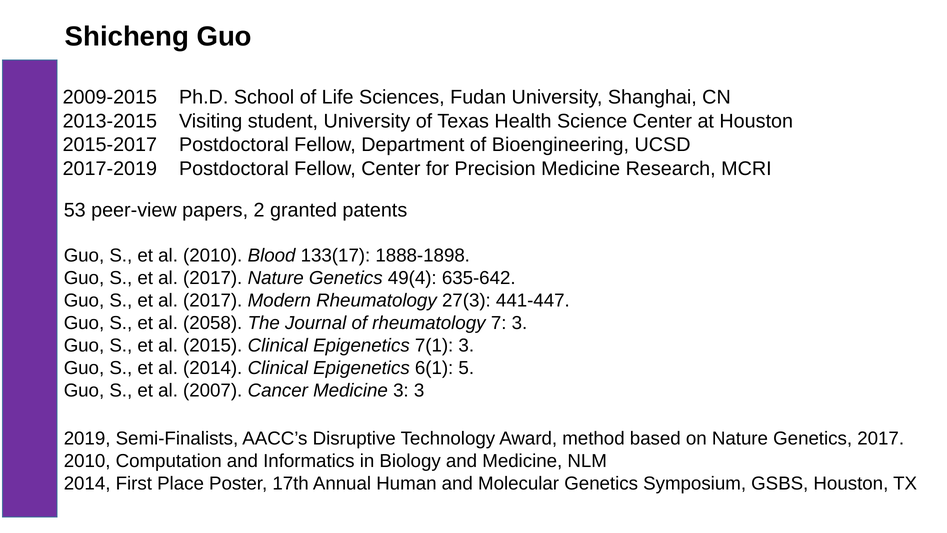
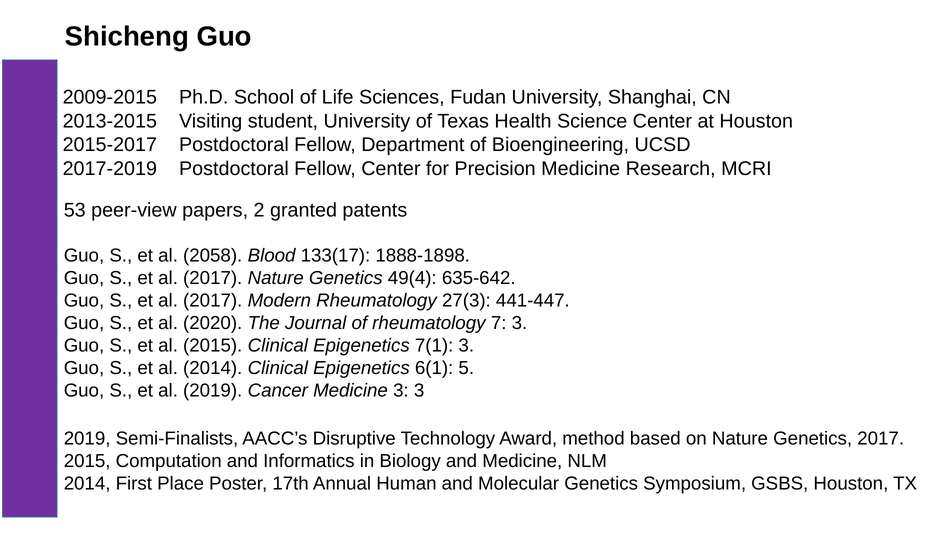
al 2010: 2010 -> 2058 (213, 256)
2058: 2058 -> 2020 (213, 323)
al 2007: 2007 -> 2019 (213, 390)
2010: 2010 -> 2015 (87, 461)
